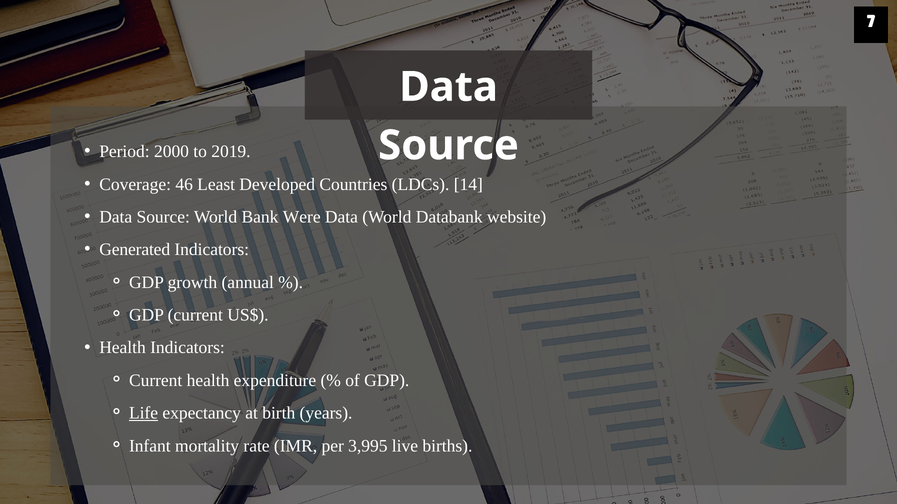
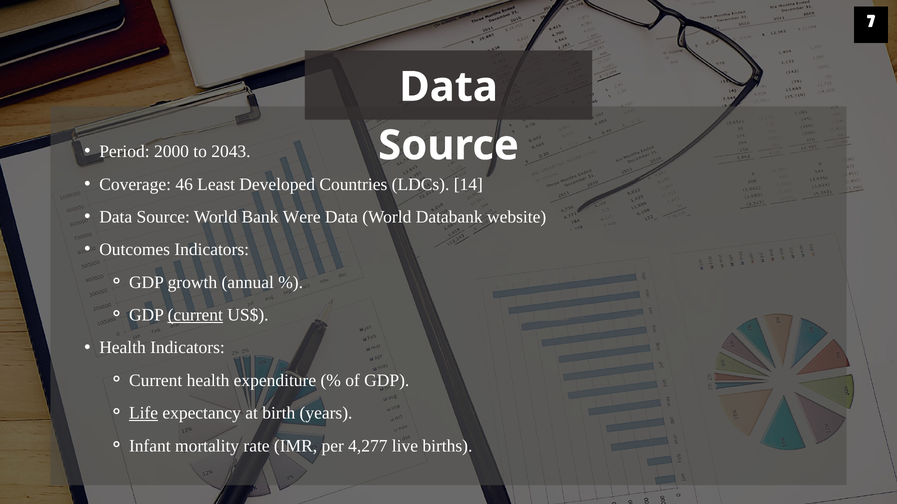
2019: 2019 -> 2043 (231, 152)
Generated: Generated -> Outcomes (135, 250)
current underline: none -> present (195, 315)
3,995: 3,995 -> 4,277 (368, 446)
